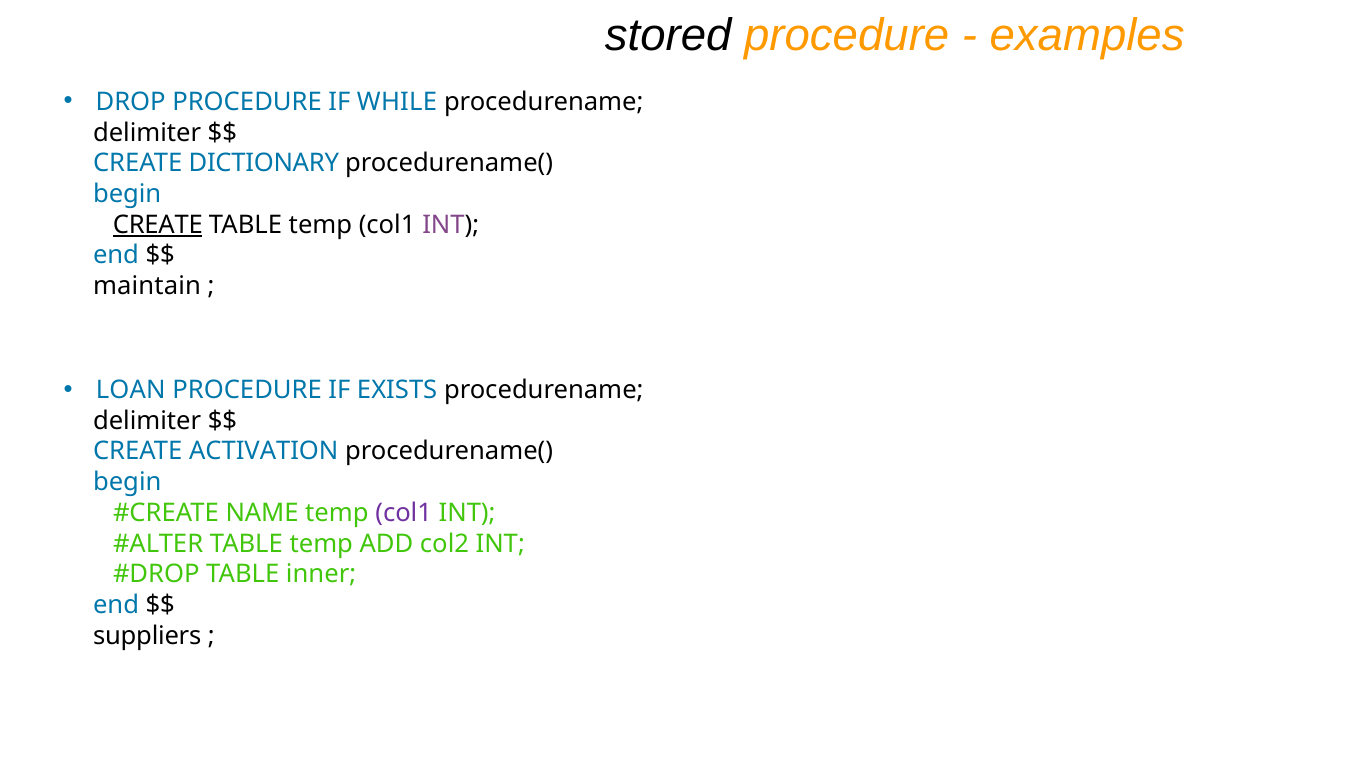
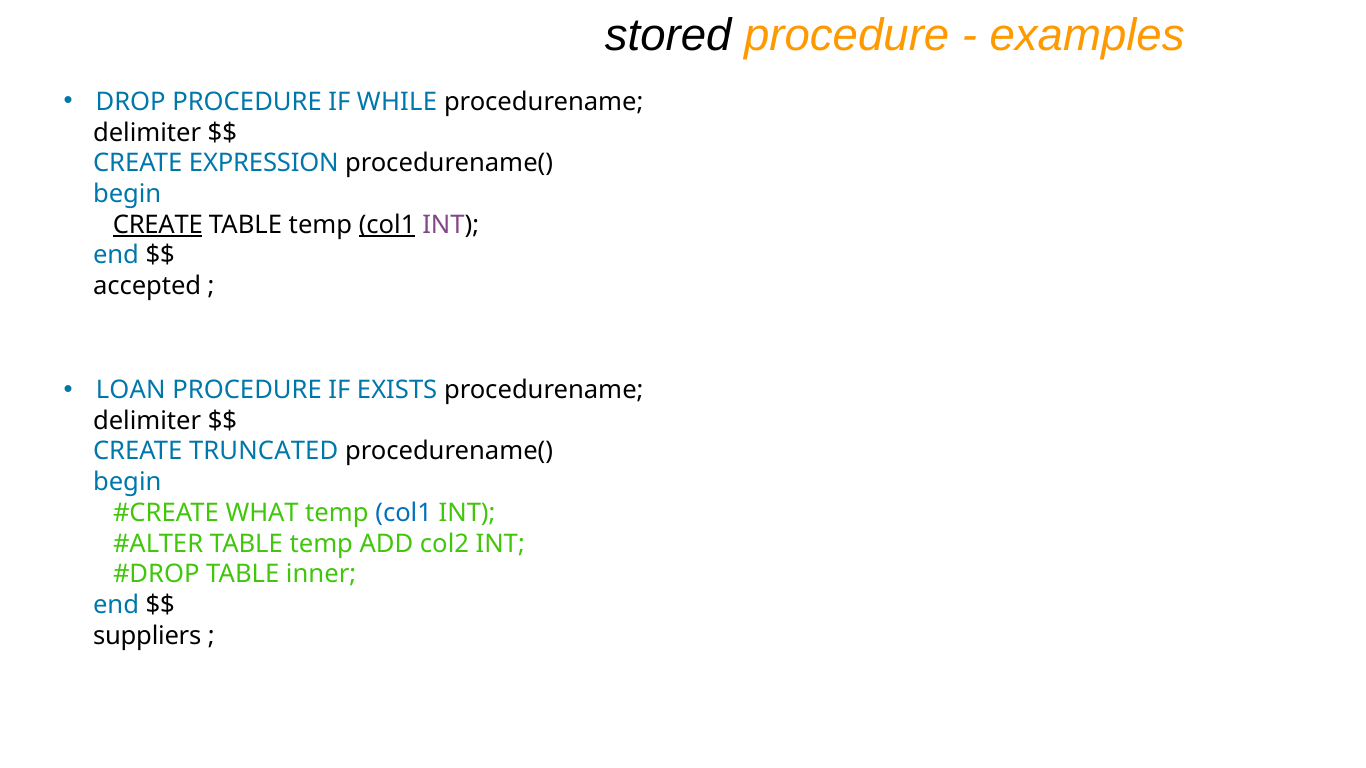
DICTIONARY: DICTIONARY -> EXPRESSION (264, 163)
col1 underline: none -> present (387, 225)
maintain: maintain -> accepted (147, 286)
ACTIVATION: ACTIVATION -> TRUNCATED (264, 452)
NAME: NAME -> WHAT (262, 513)
col1 colour: purple -> blue (404, 513)
